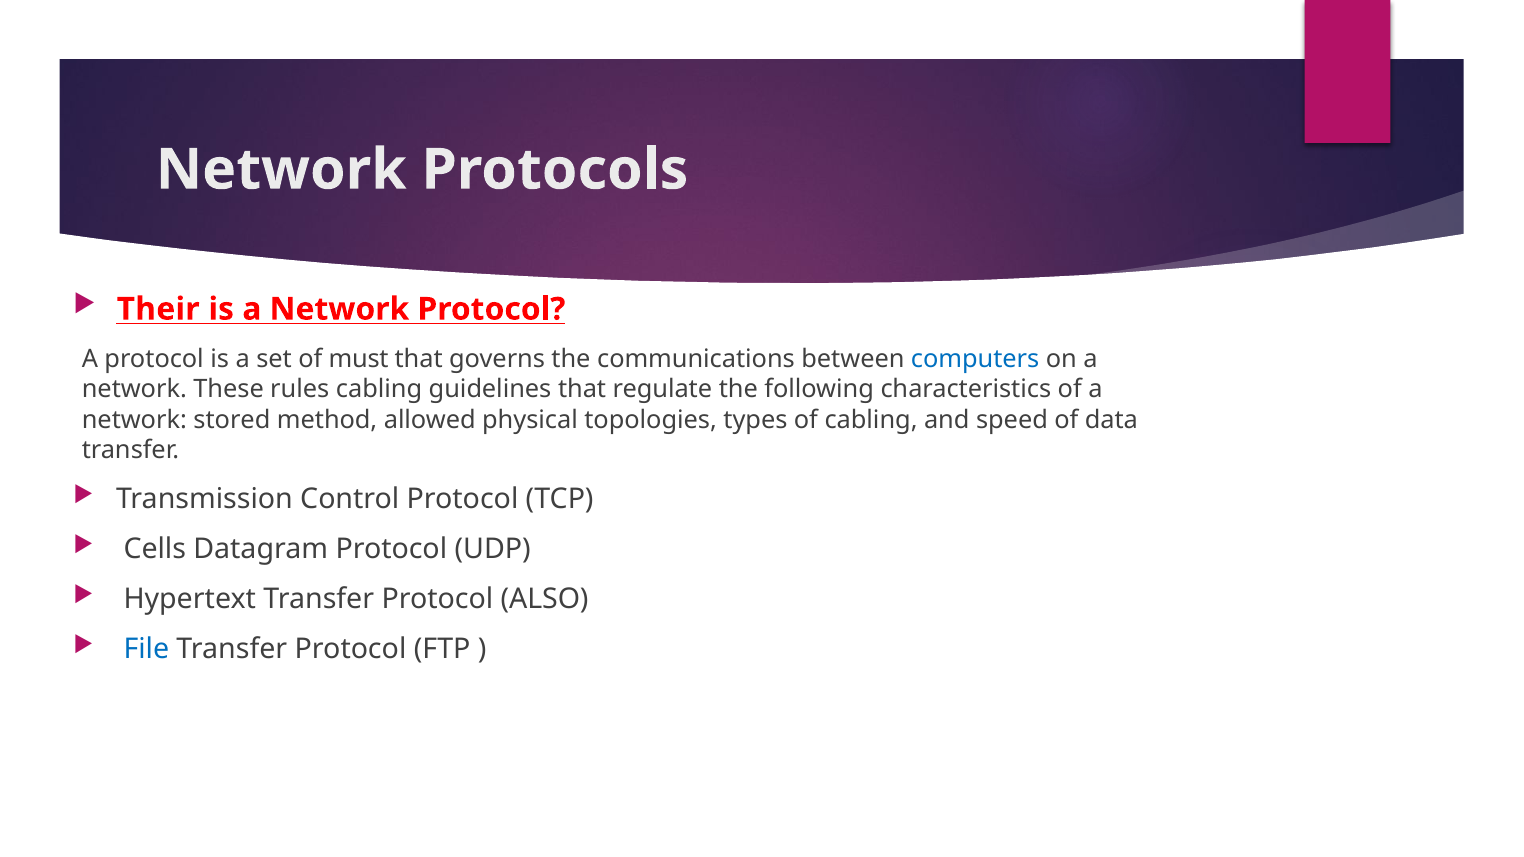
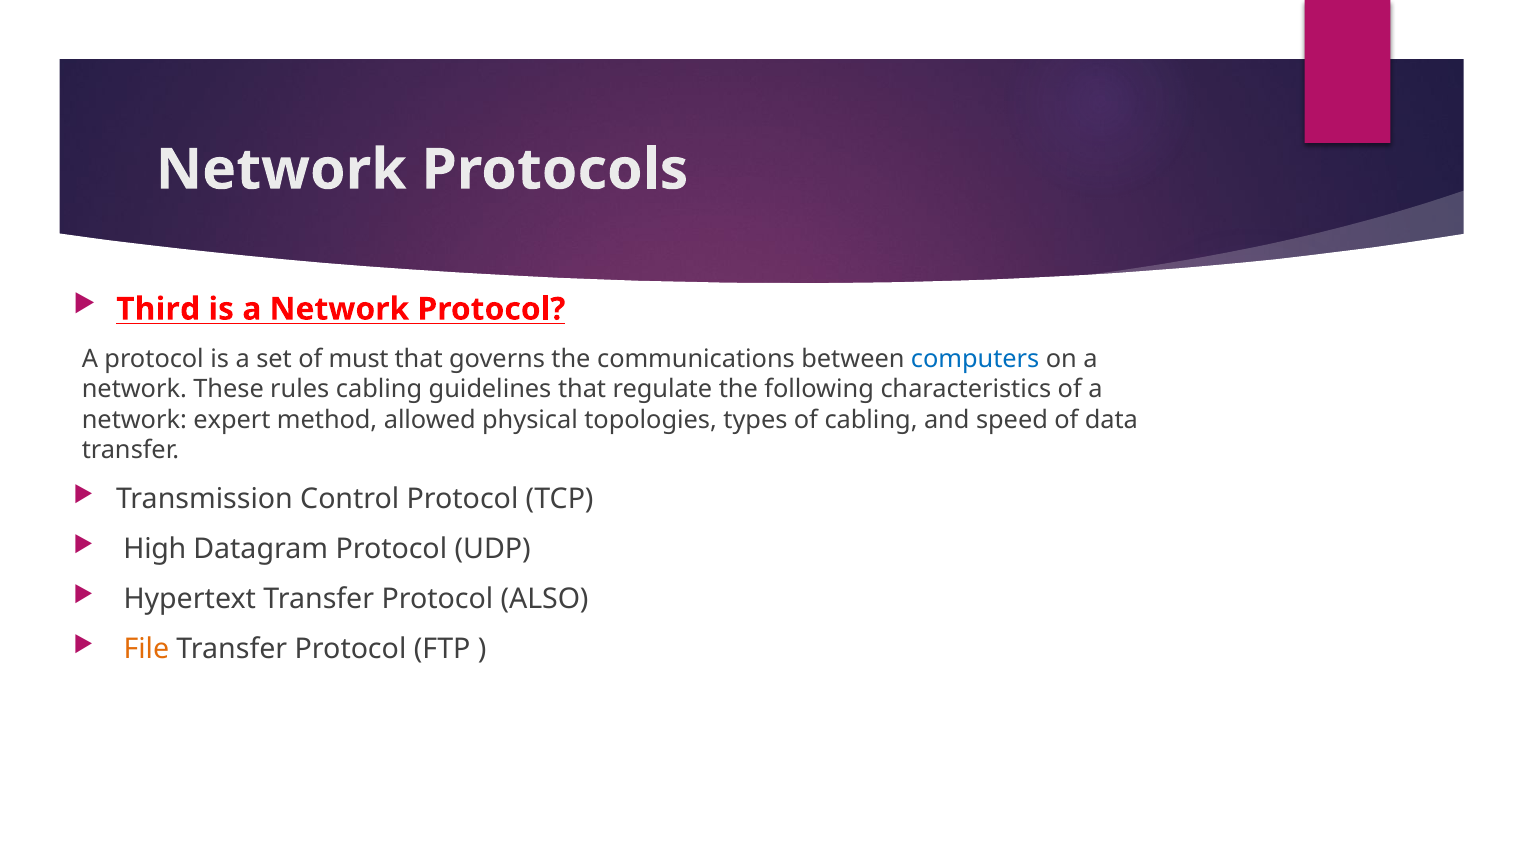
Their: Their -> Third (158, 309)
stored: stored -> expert (232, 420)
Cells: Cells -> High (155, 549)
File colour: blue -> orange (146, 649)
